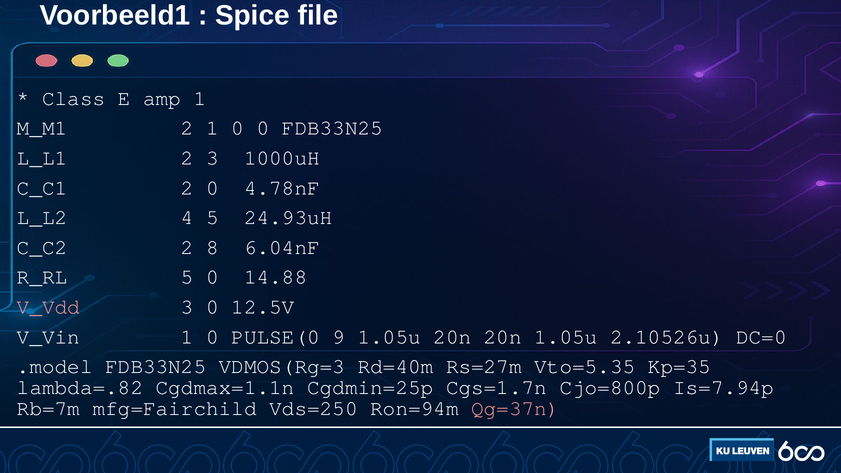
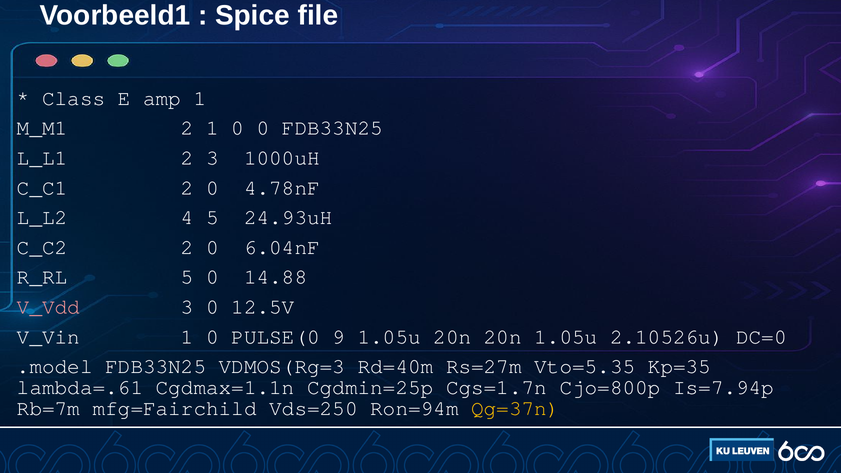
C_C2 2 8: 8 -> 0 (213, 247)
lambda=.82: lambda=.82 -> lambda=.61 (80, 387)
Qg=37n colour: pink -> yellow (515, 409)
